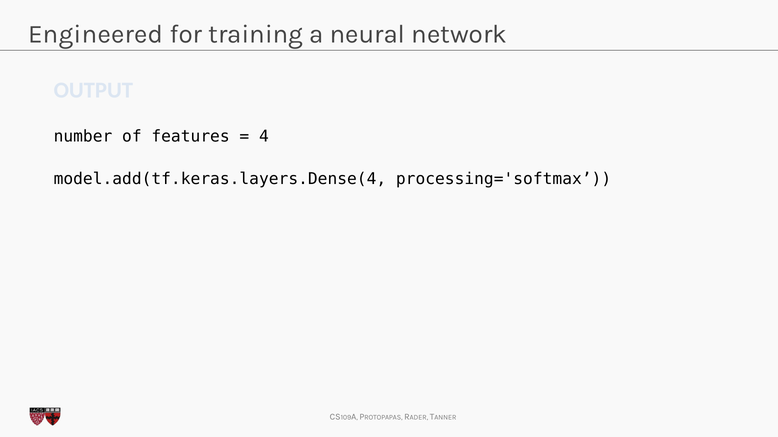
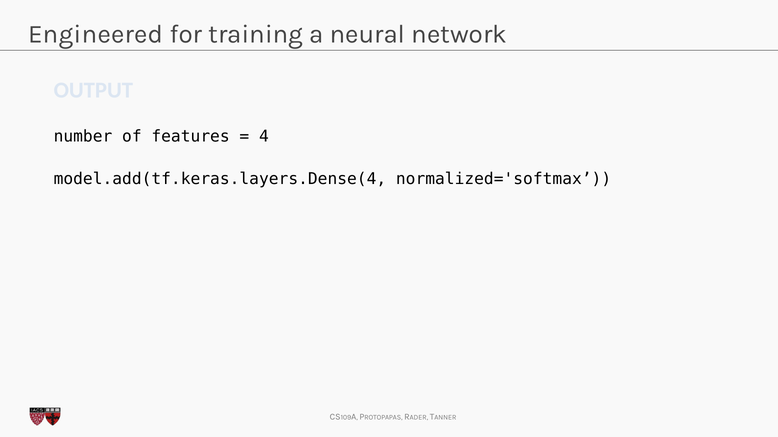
processing='softmax: processing='softmax -> normalized='softmax (504, 179)
